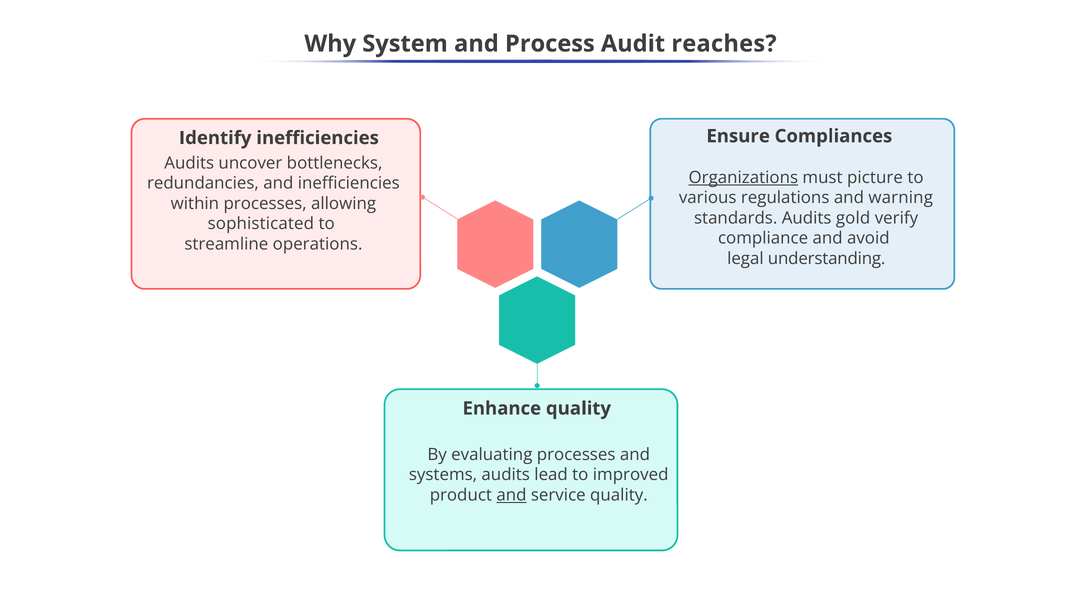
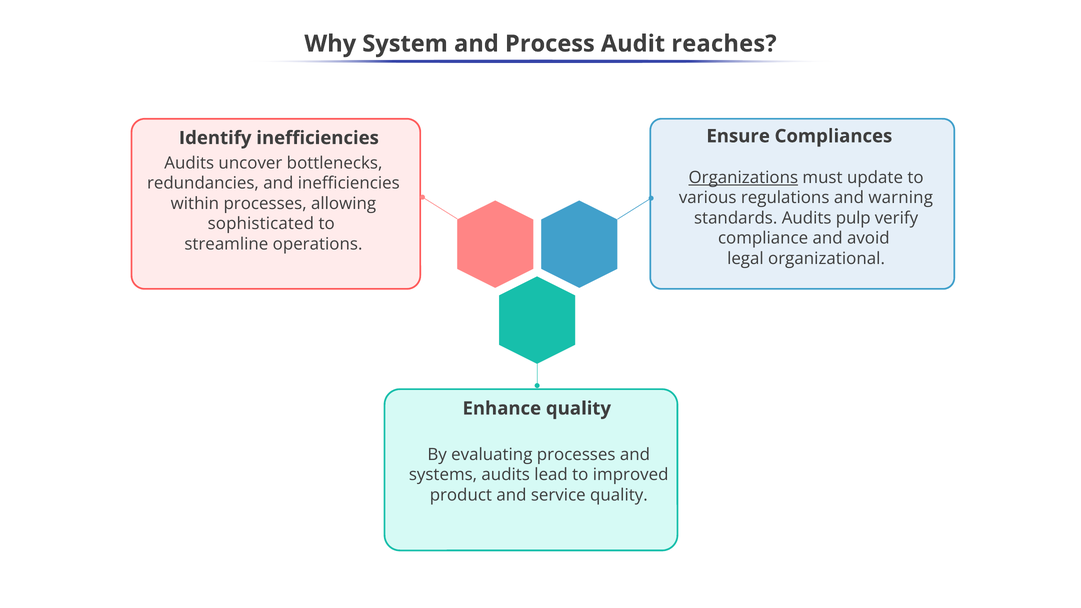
picture: picture -> update (875, 178)
gold: gold -> pulp (853, 218)
understanding: understanding -> organizational (827, 259)
and underline: present -> none (511, 495)
